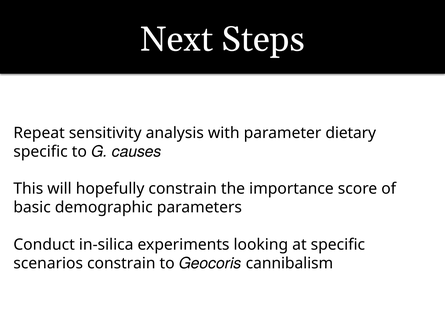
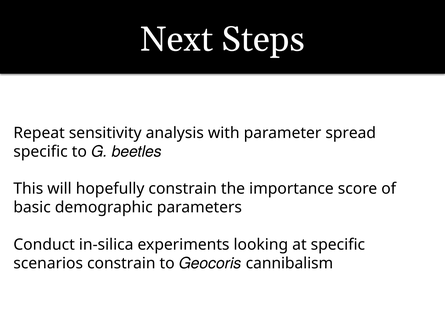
dietary: dietary -> spread (351, 133)
causes: causes -> beetles (137, 152)
